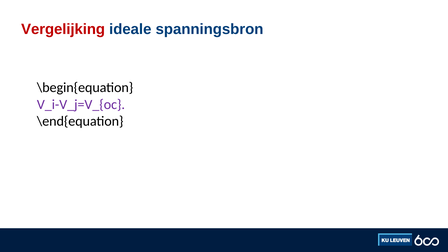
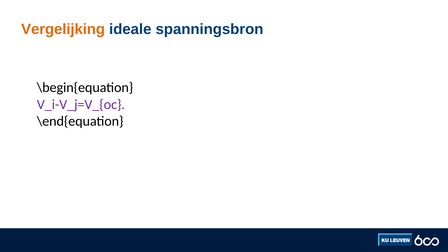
Vergelijking colour: red -> orange (63, 29)
